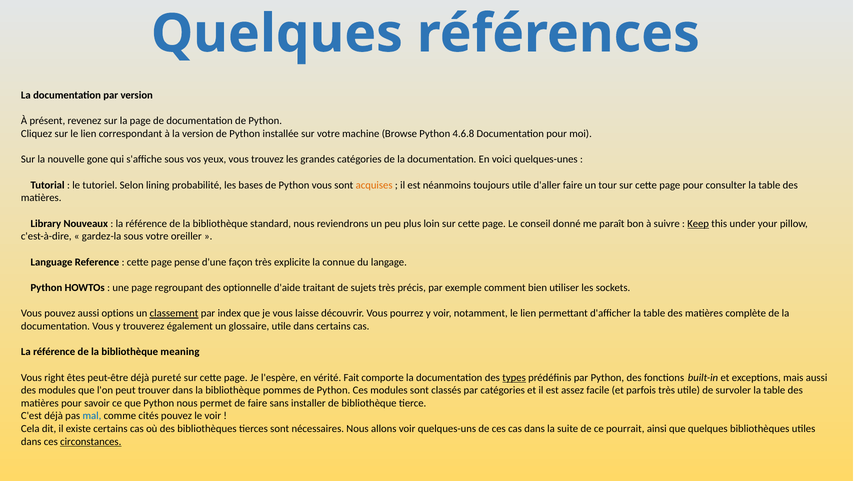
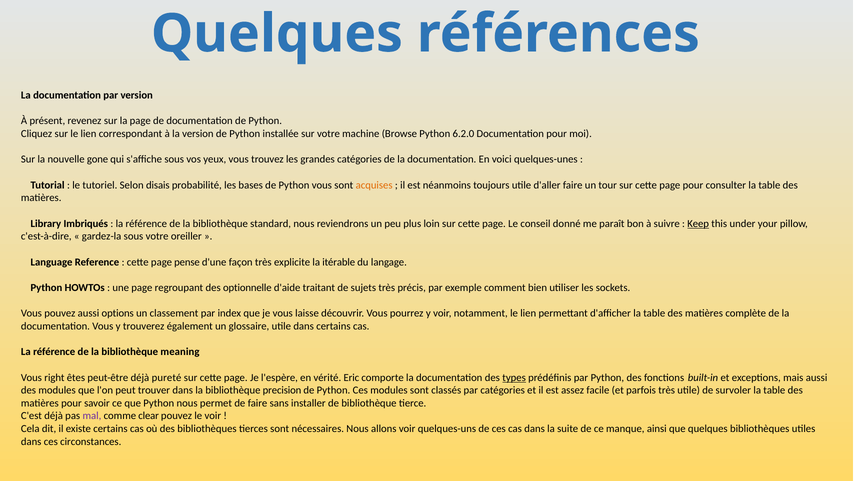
4.6.8: 4.6.8 -> 6.2.0 (463, 134)
lining: lining -> disais (158, 185)
Nouveaux: Nouveaux -> Imbriqués (86, 224)
connue: connue -> itérable (339, 262)
classement underline: present -> none (174, 313)
Fait: Fait -> Eric (351, 377)
pommes: pommes -> precision (282, 390)
mal colour: blue -> purple (92, 416)
cités: cités -> clear (149, 416)
pourrait: pourrait -> manque (625, 429)
circonstances underline: present -> none (91, 442)
